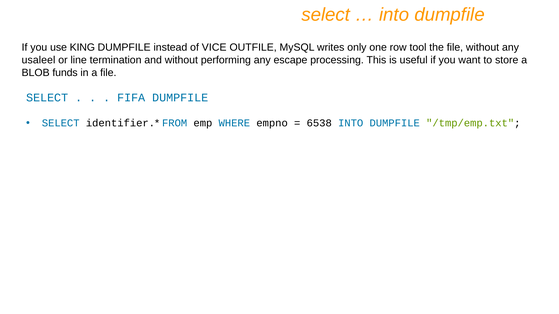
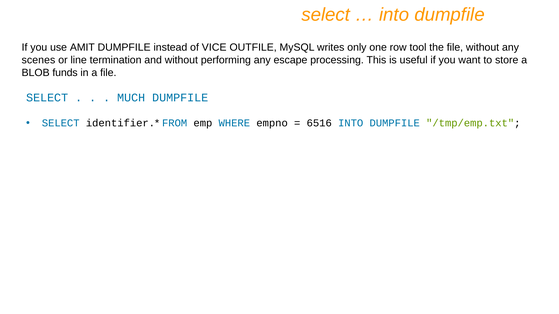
KING: KING -> AMIT (82, 47)
usaleel: usaleel -> scenes (38, 60)
FIFA: FIFA -> MUCH (131, 98)
6538: 6538 -> 6516 (319, 123)
